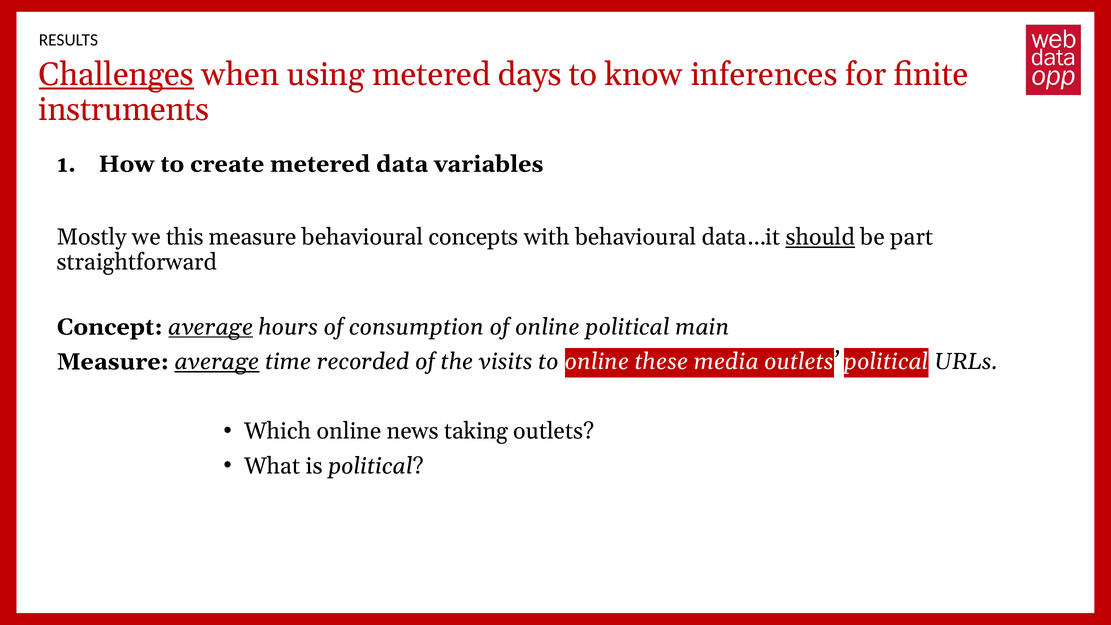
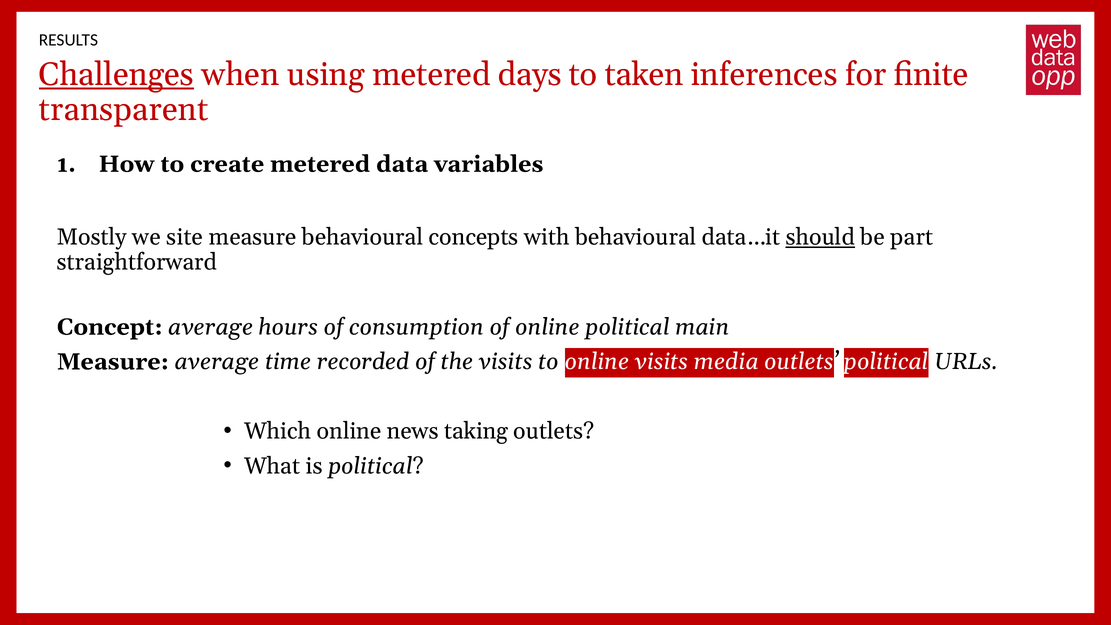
know: know -> taken (644, 75)
instruments: instruments -> transparent (124, 110)
this: this -> site (185, 237)
average underline: present -> none (211, 327)
average underline: present -> none (217, 362)
online these: these -> visits (662, 362)
